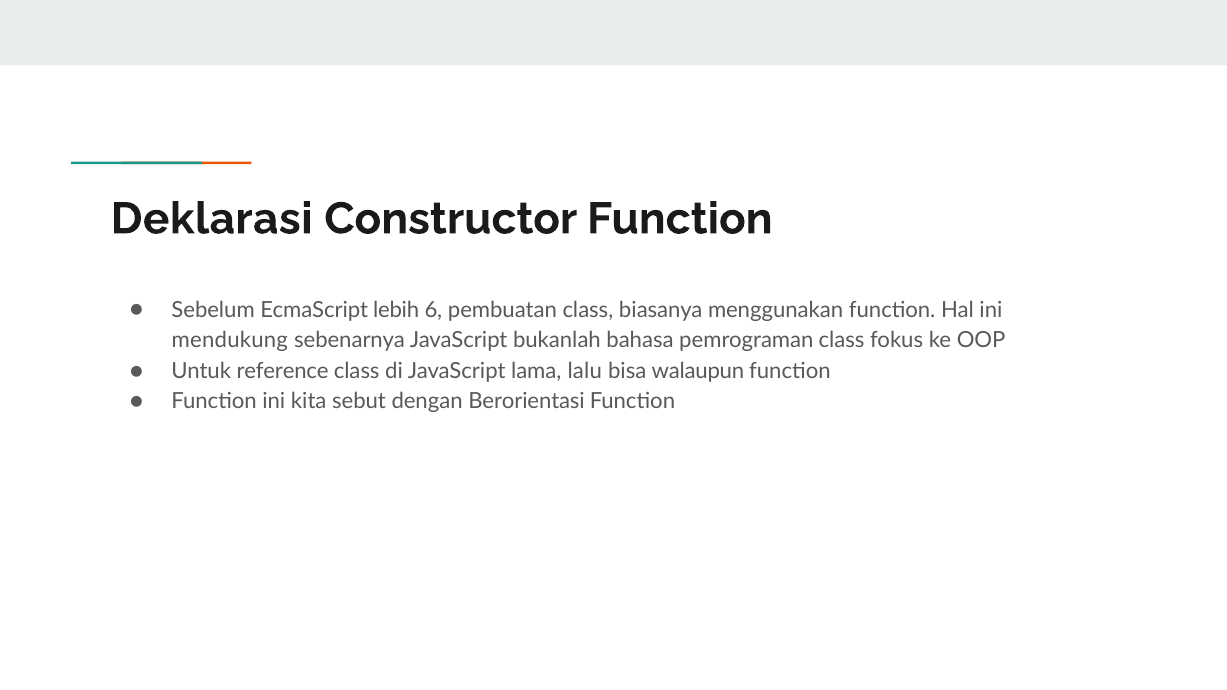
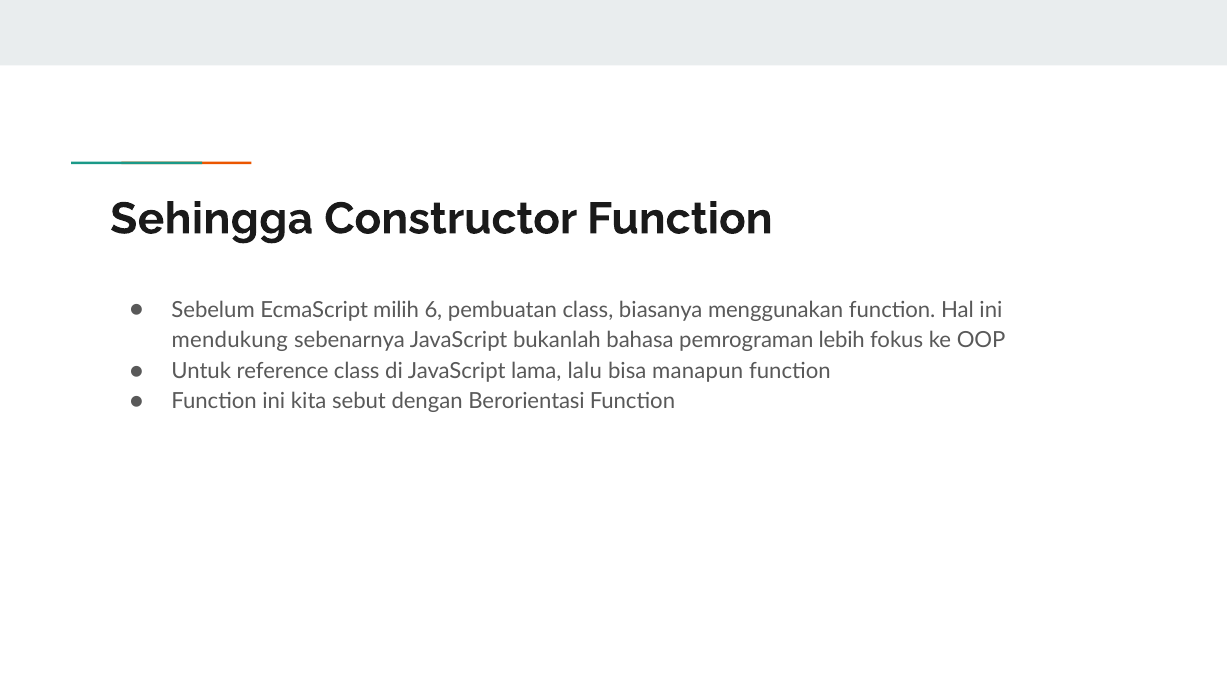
Deklarasi: Deklarasi -> Sehingga (212, 219)
lebih: lebih -> milih (396, 310)
pemrograman class: class -> lebih (842, 341)
walaupun: walaupun -> manapun (698, 371)
